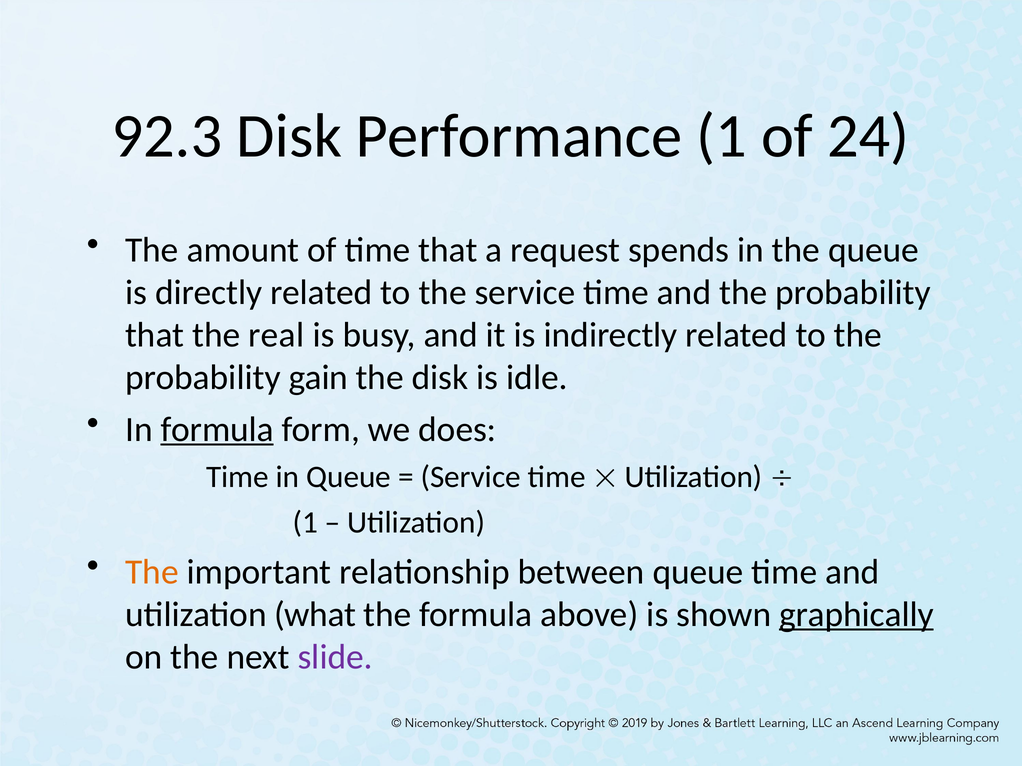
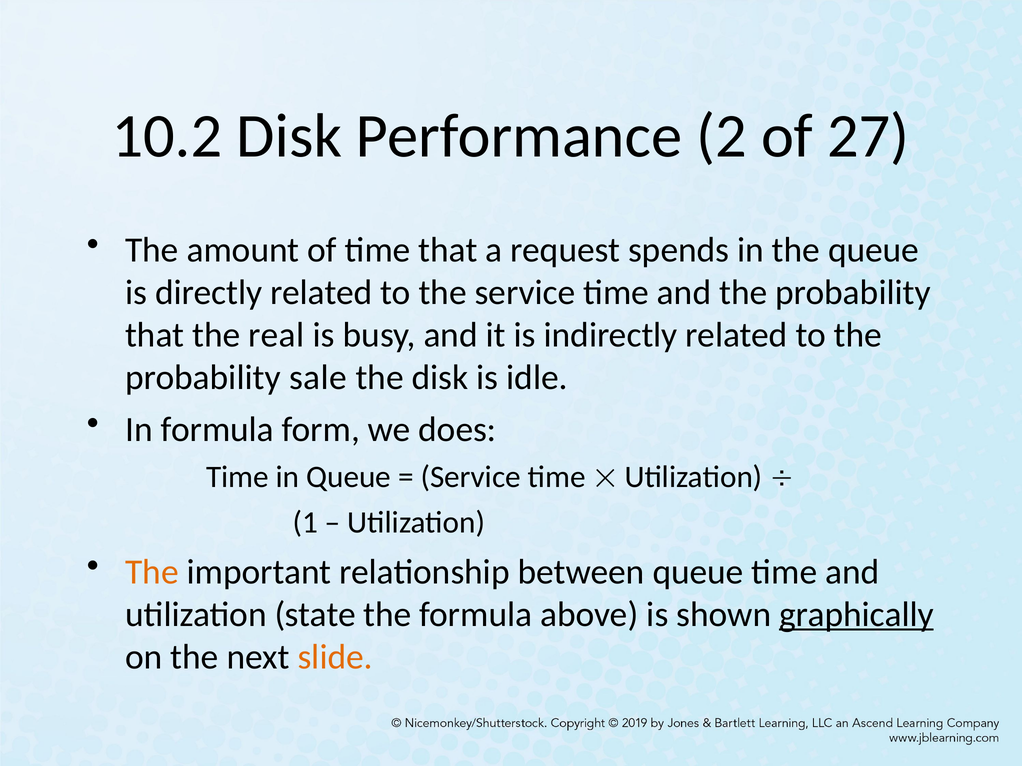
92.3: 92.3 -> 10.2 (167, 136)
Performance 1: 1 -> 2 (722, 136)
24: 24 -> 27 (868, 136)
gain: gain -> sale (318, 378)
formula underline: present -> none (217, 430)
what: what -> state (315, 615)
slide colour: purple -> orange (335, 657)
